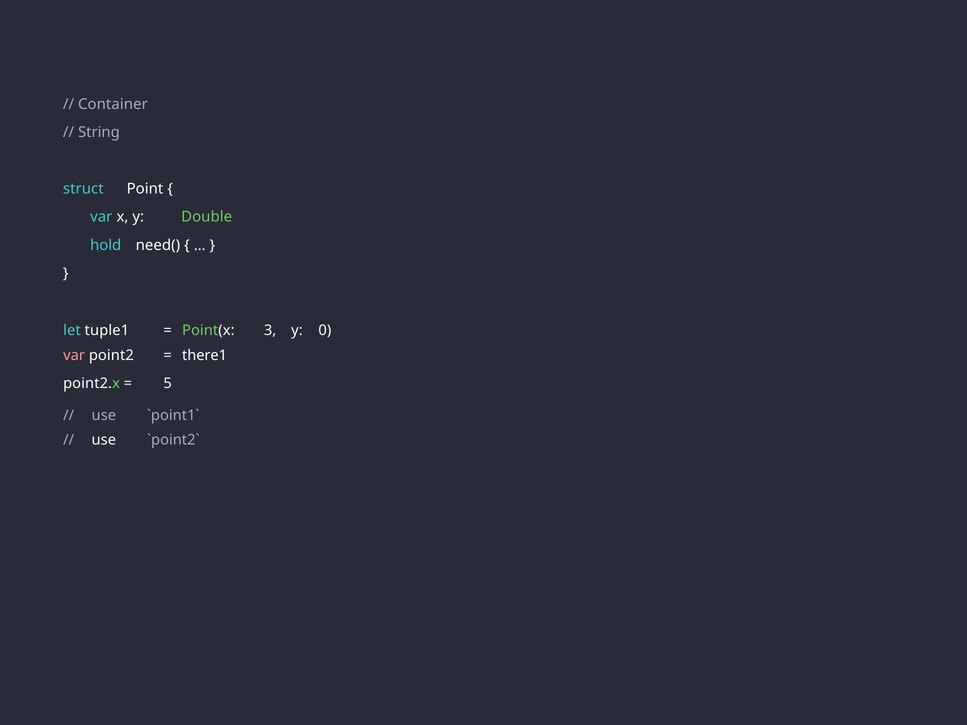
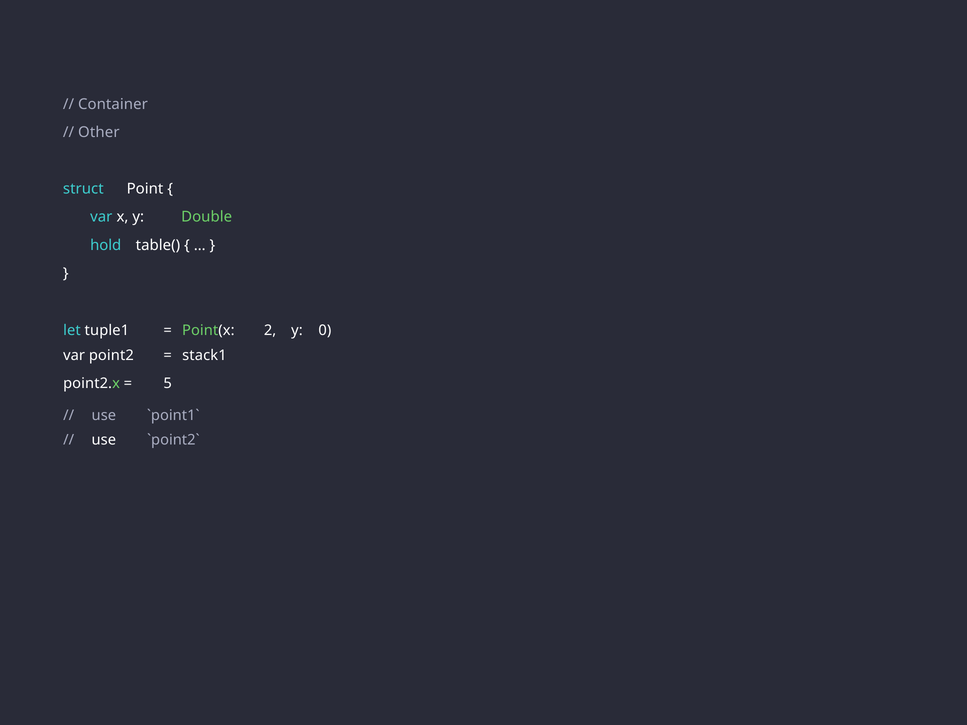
String: String -> Other (99, 132)
need(: need( -> table( (158, 245)
3: 3 -> 2 (270, 331)
var colour: pink -> white (74, 355)
there1: there1 -> stack1 (204, 355)
